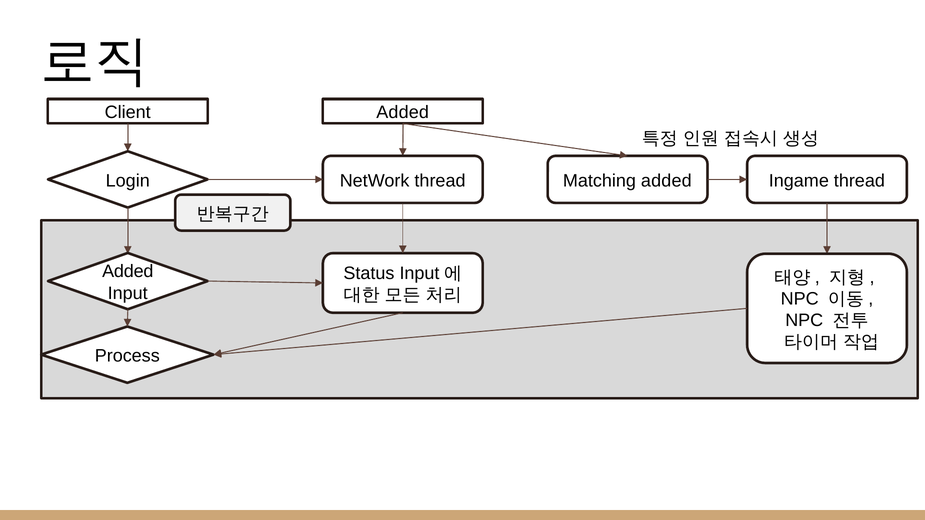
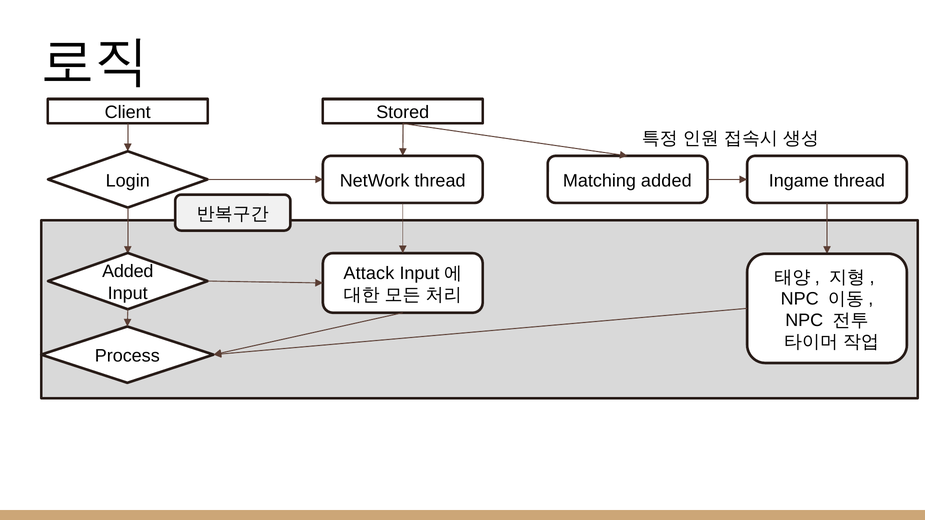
Client Added: Added -> Stored (403, 113)
Status: Status -> Attack (369, 274)
